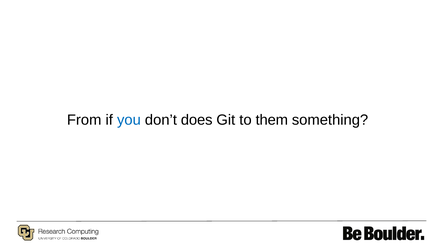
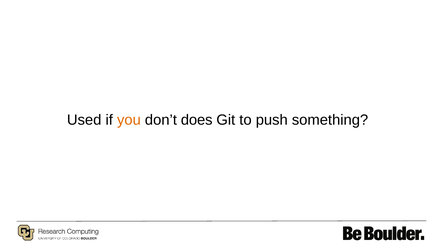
From: From -> Used (84, 120)
you colour: blue -> orange (129, 120)
them: them -> push (272, 120)
